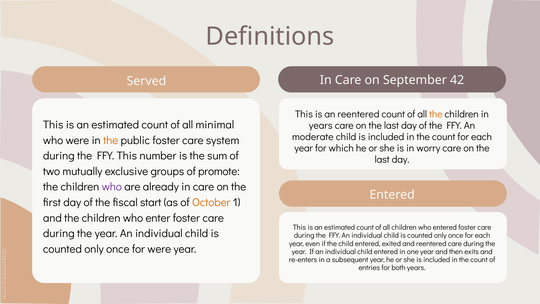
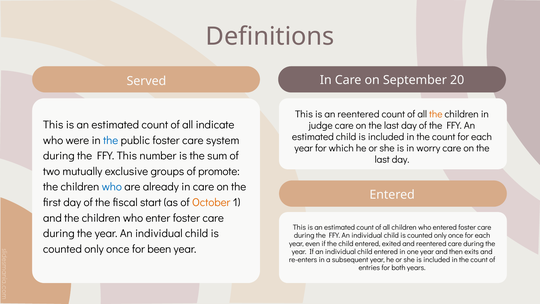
42: 42 -> 20 (457, 80)
minimal: minimal -> indicate (215, 125)
years: years -> judge (321, 125)
moderate: moderate -> estimated (313, 137)
the colour: orange -> blue (111, 140)
who colour: purple -> blue (112, 187)
for were: were -> been (159, 249)
